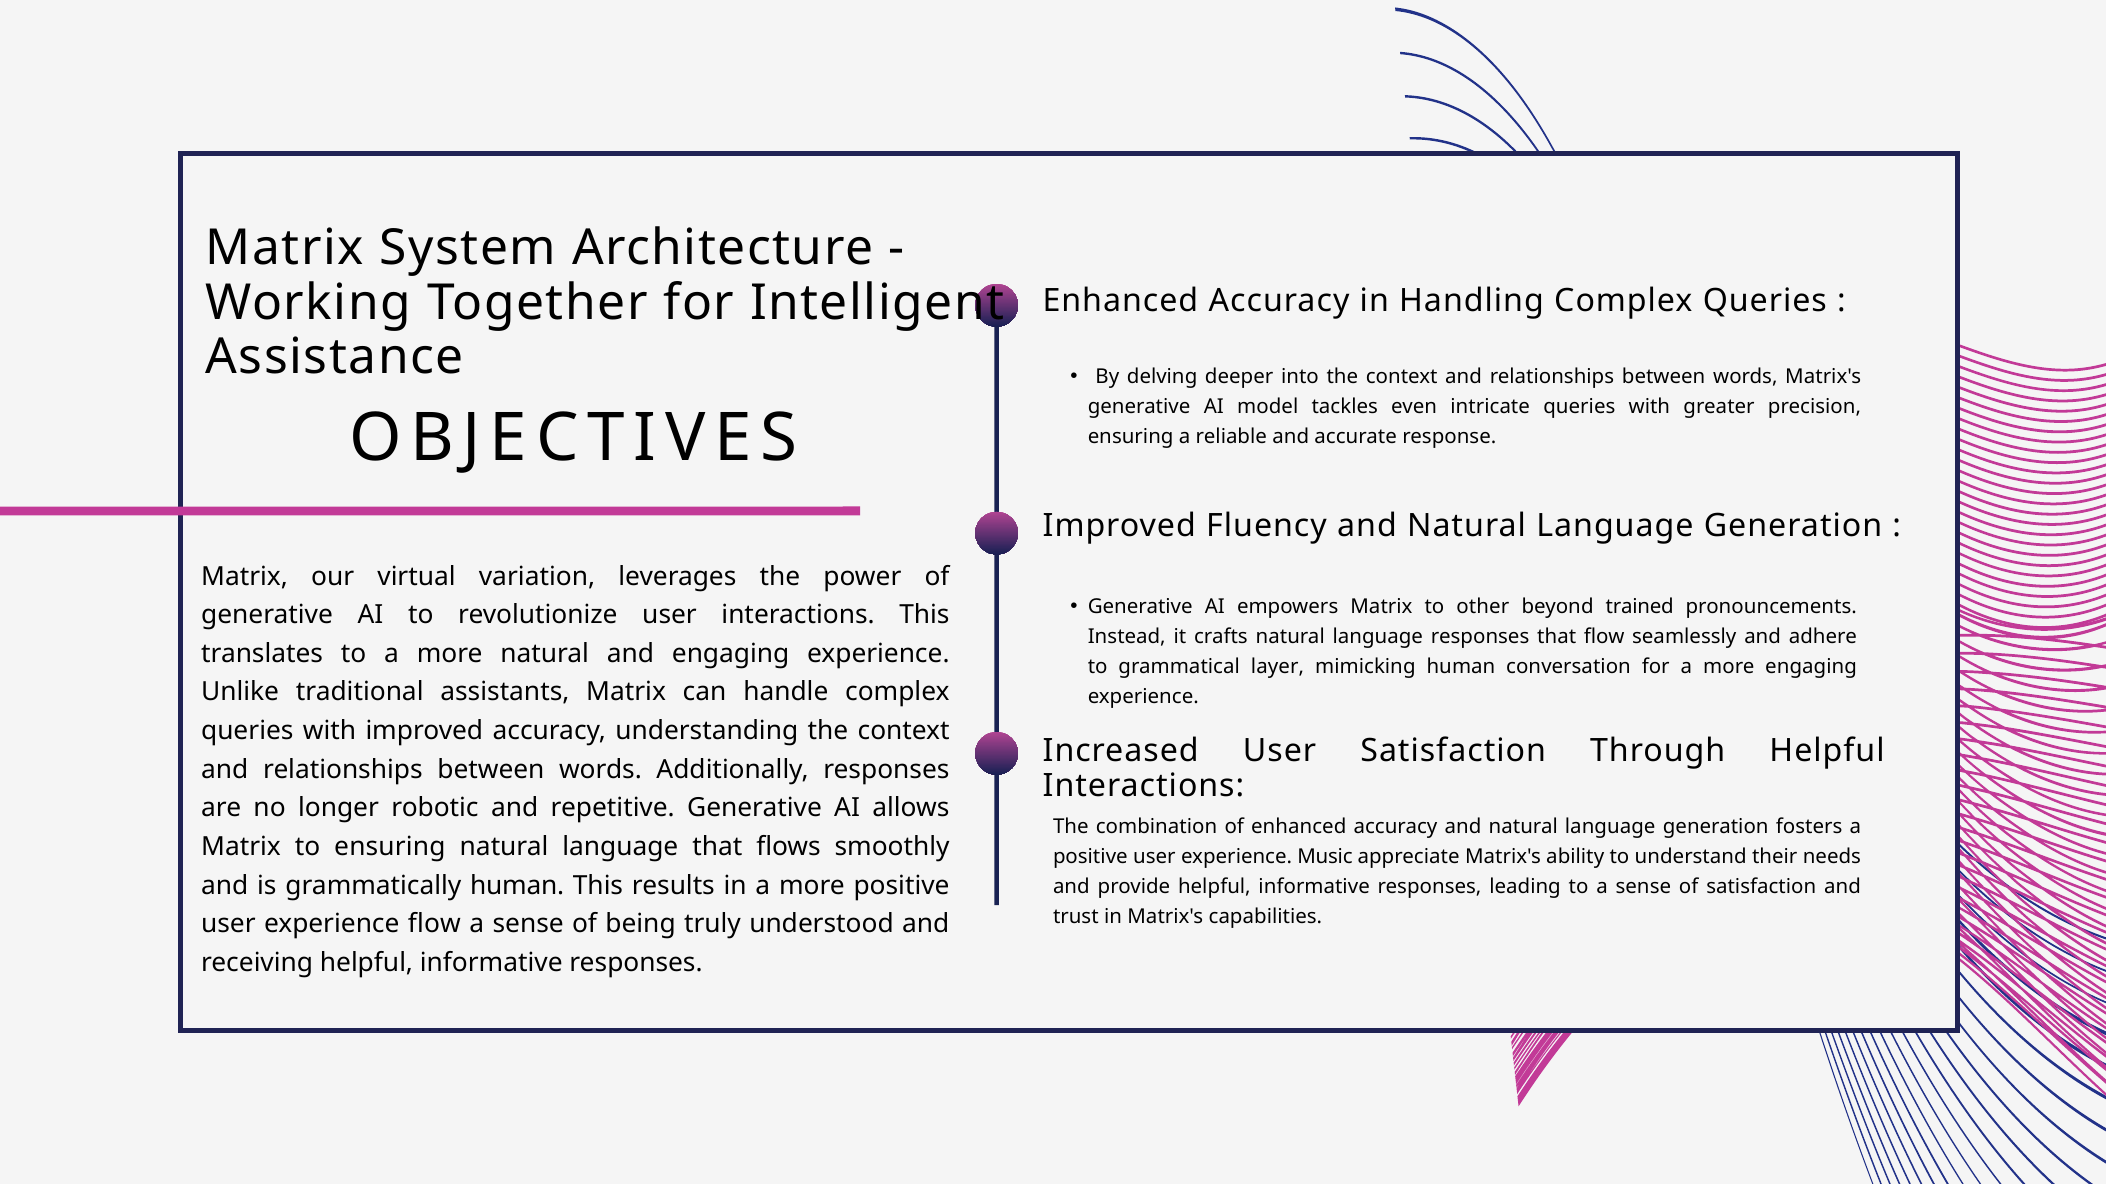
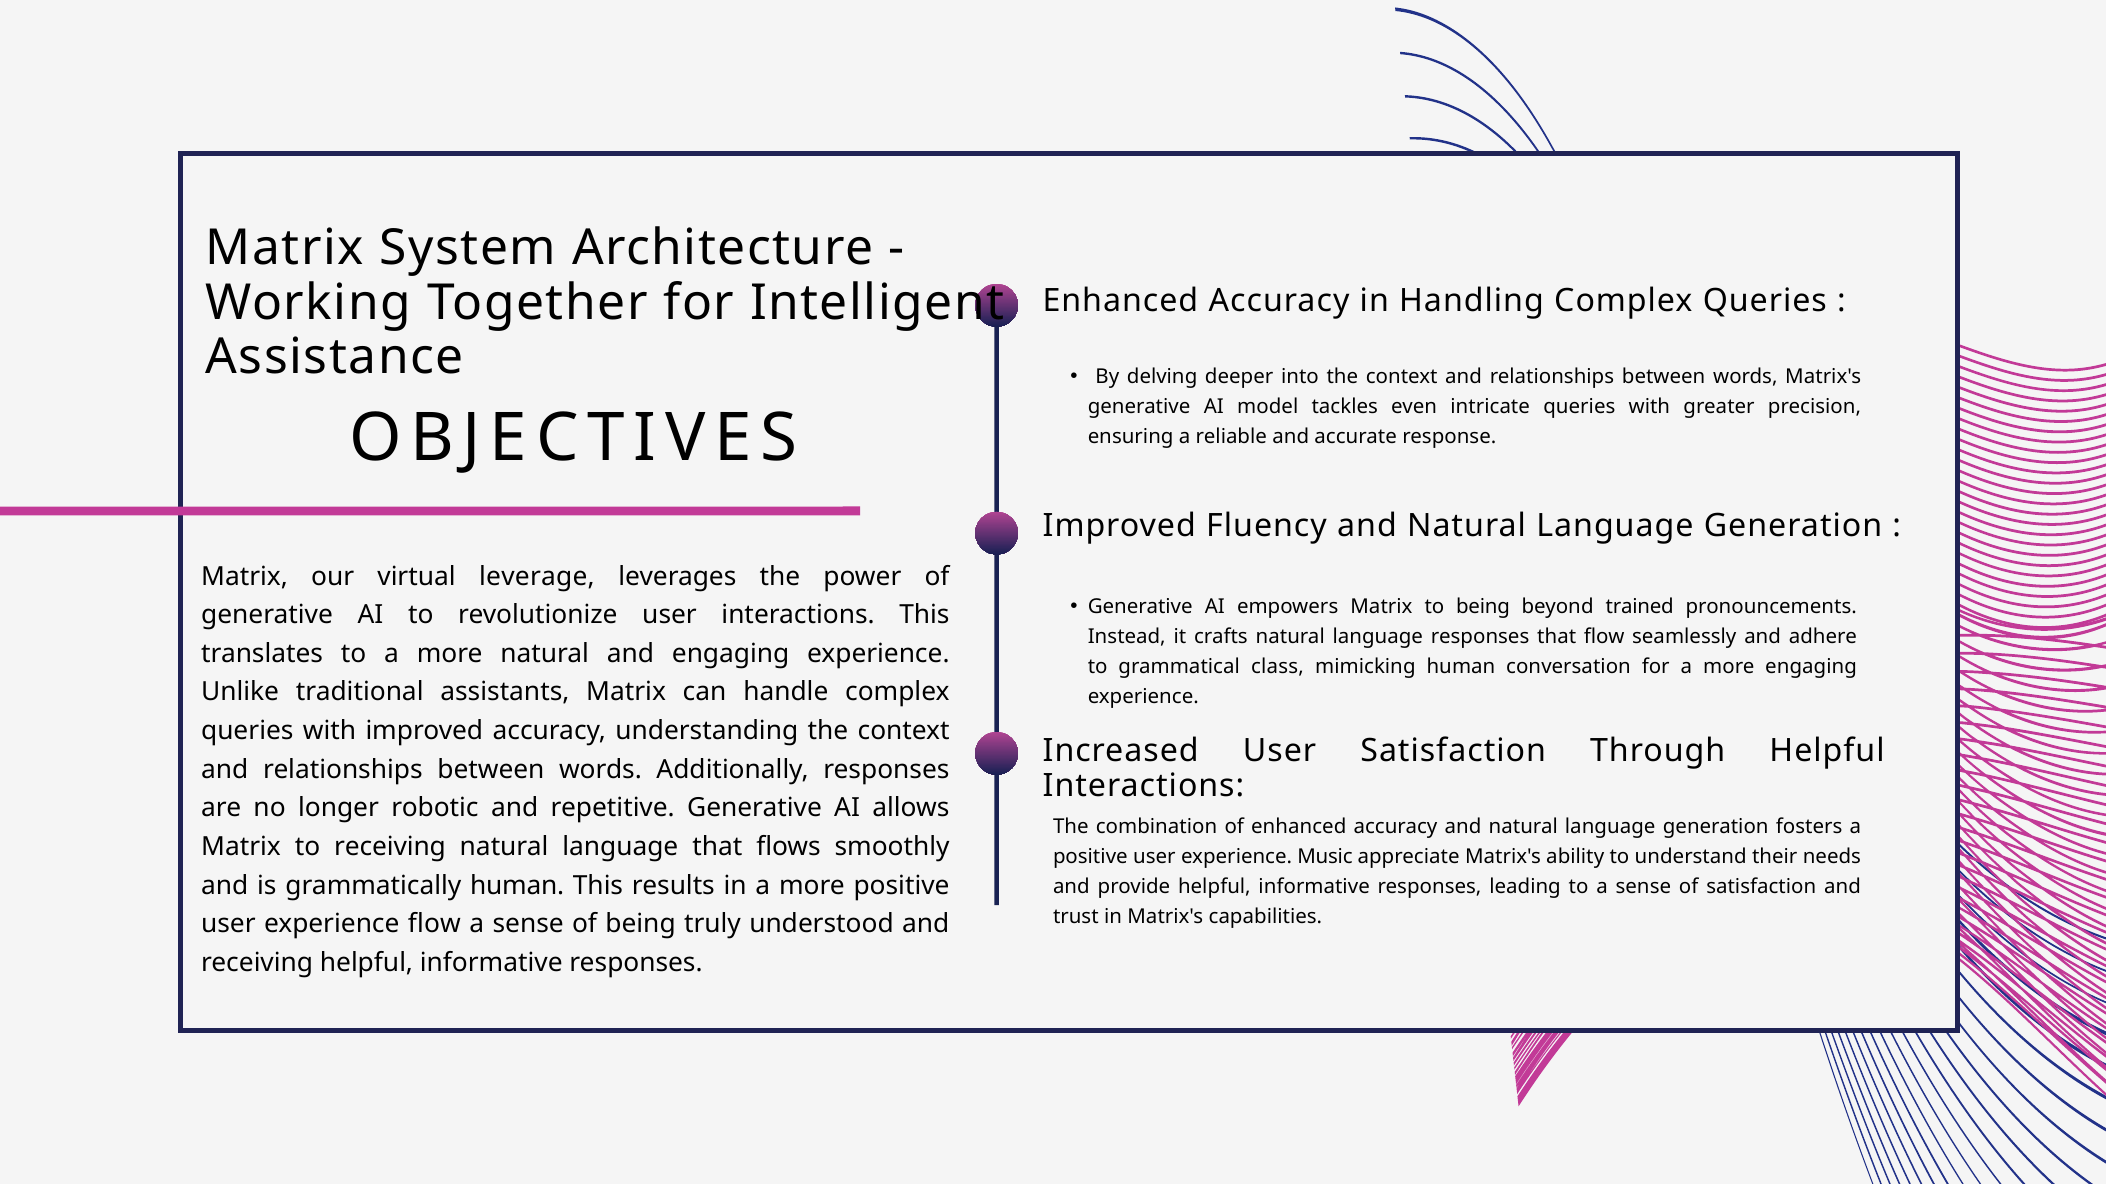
variation: variation -> leverage (537, 577)
to other: other -> being (1483, 607)
layer: layer -> class (1278, 667)
to ensuring: ensuring -> receiving (390, 847)
